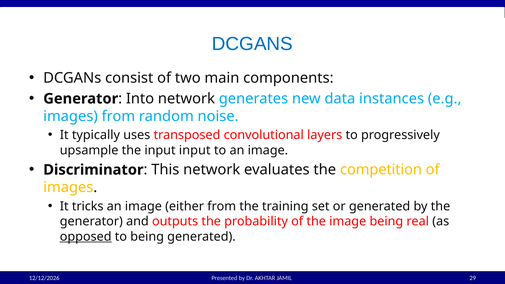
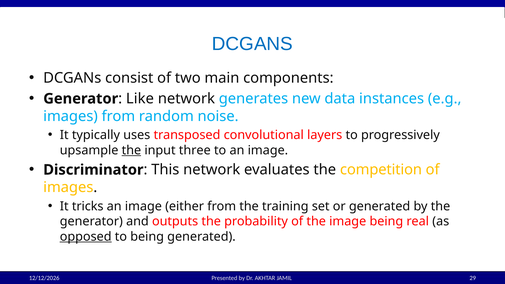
Into: Into -> Like (140, 99)
the underline: none -> present (131, 150)
input input: input -> three (195, 150)
